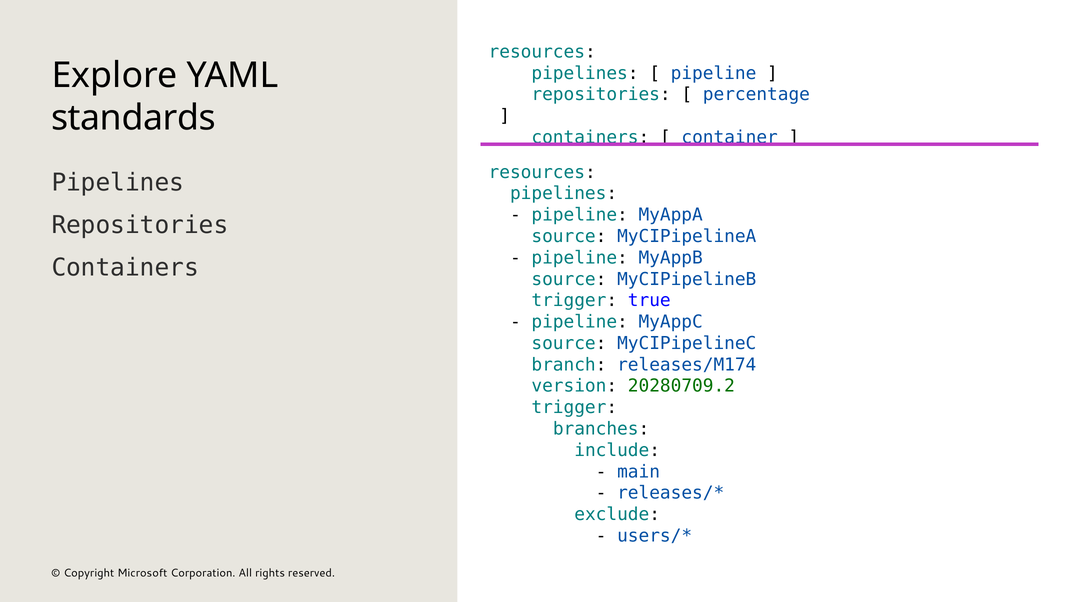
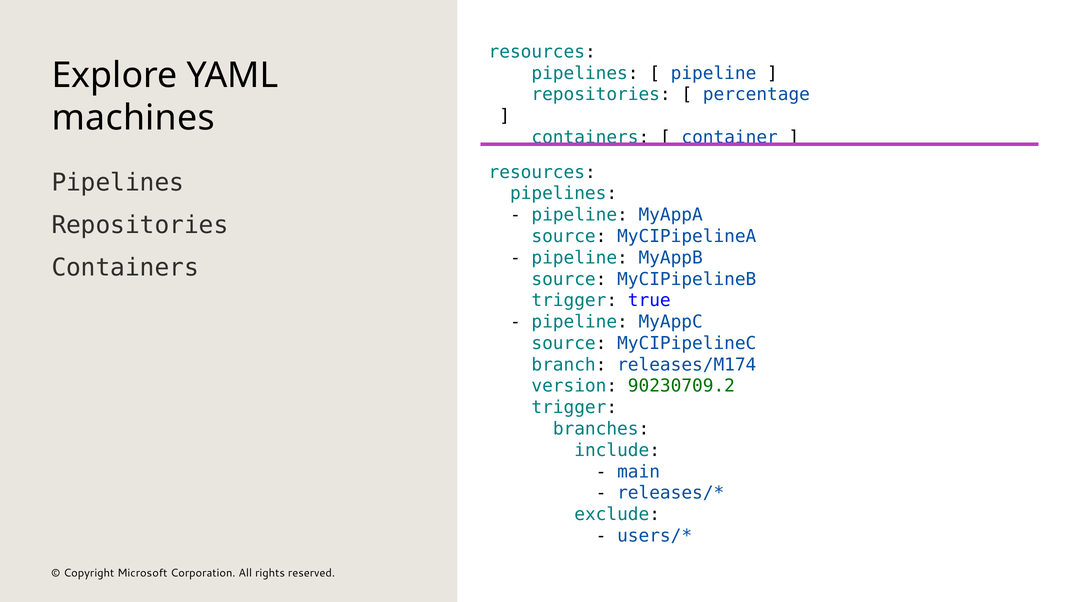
standards: standards -> machines (133, 118)
20280709.2: 20280709.2 -> 90230709.2 (681, 386)
